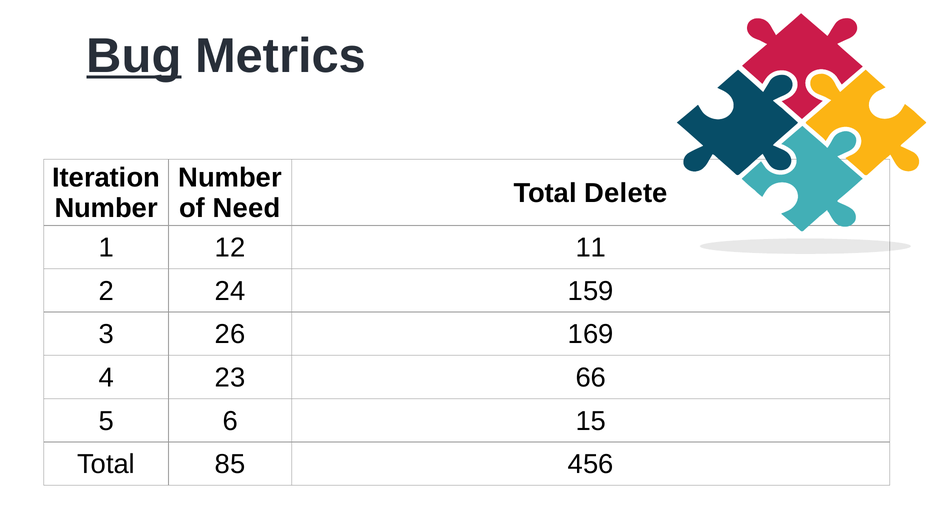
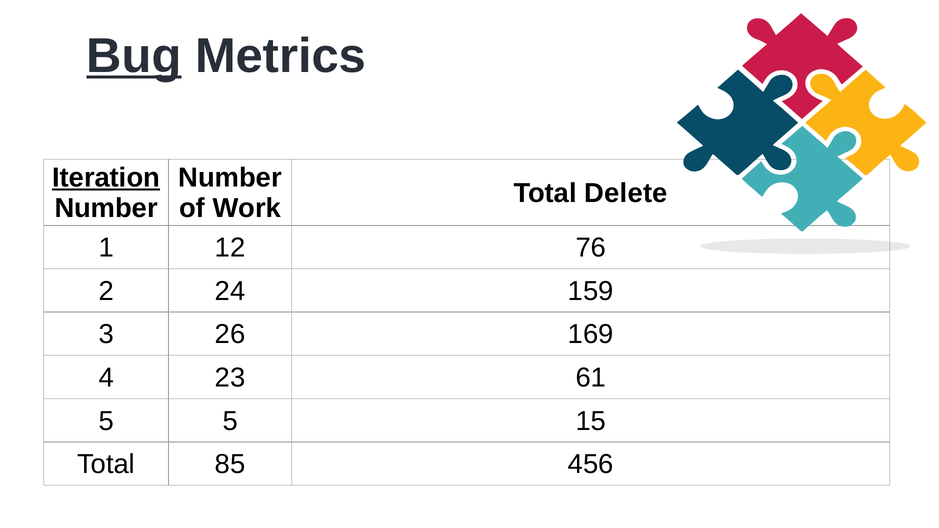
Iteration underline: none -> present (106, 178)
Need: Need -> Work (247, 208)
11: 11 -> 76 (591, 248)
66: 66 -> 61 (591, 378)
5 6: 6 -> 5 (230, 421)
